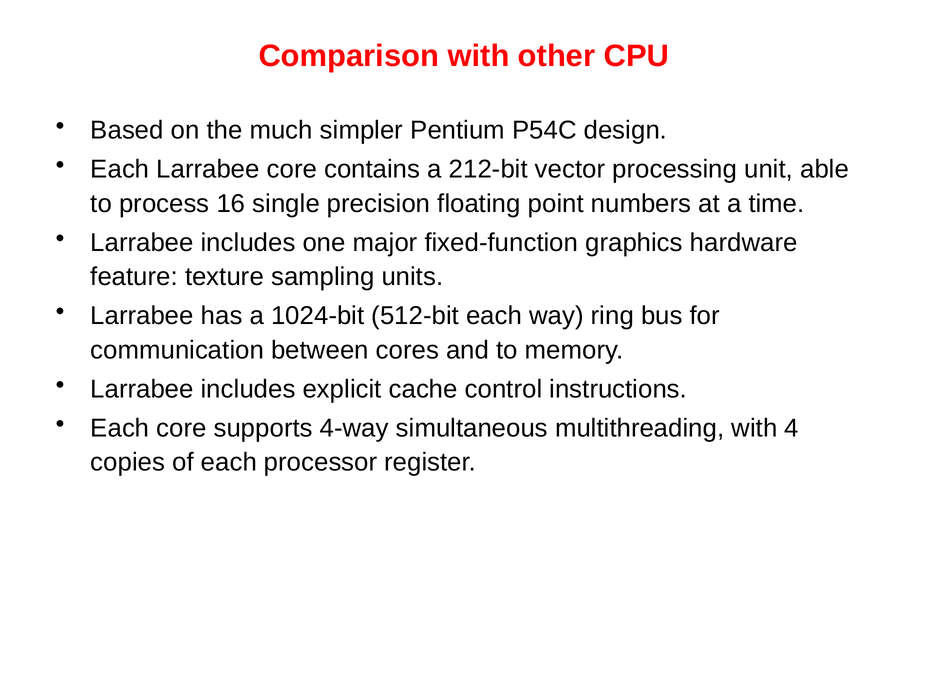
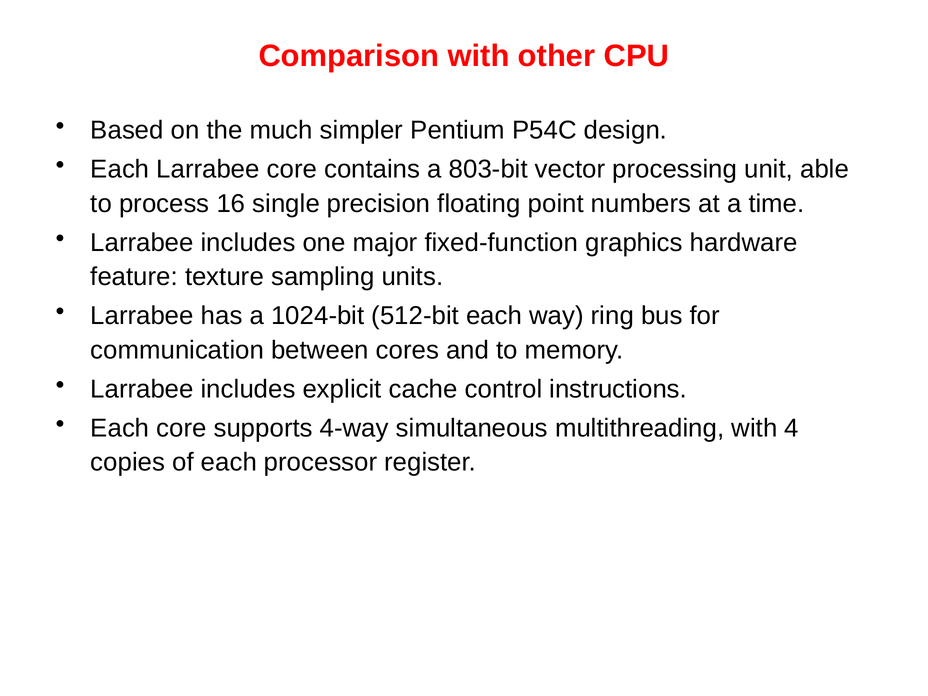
212-bit: 212-bit -> 803-bit (488, 169)
